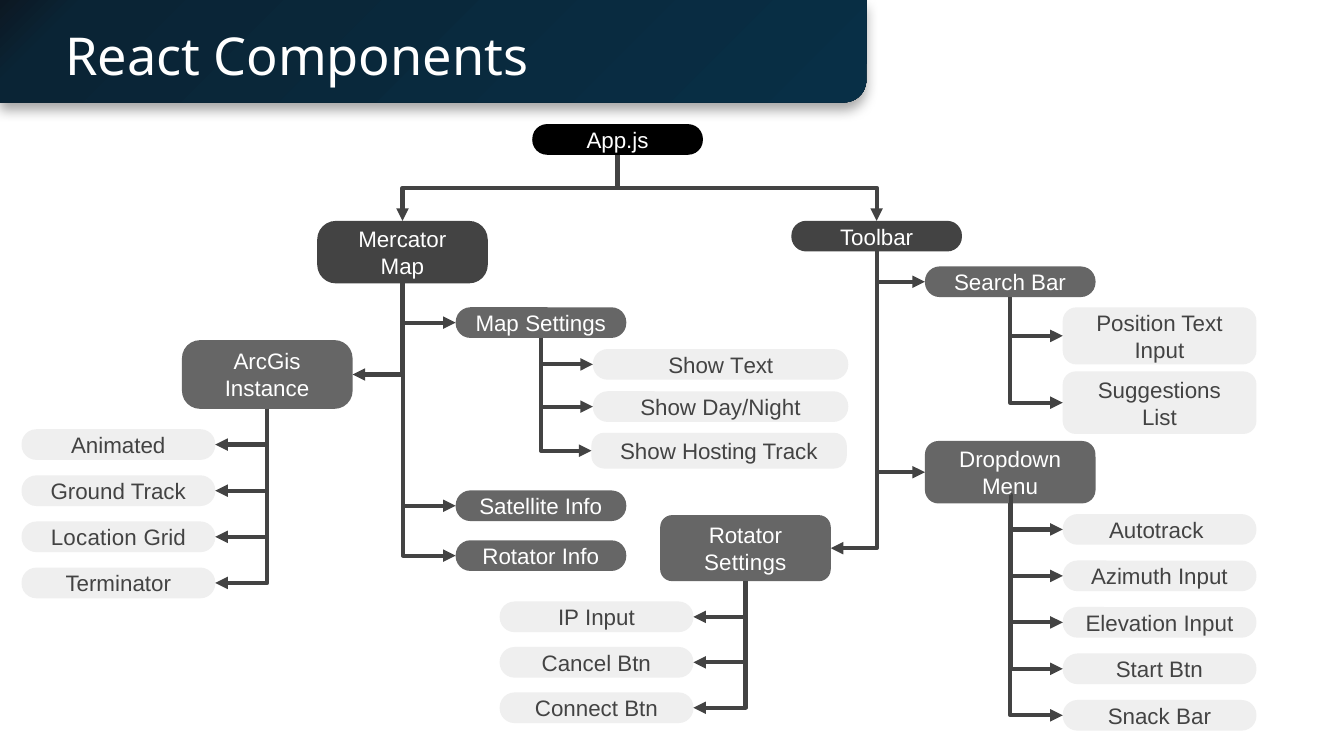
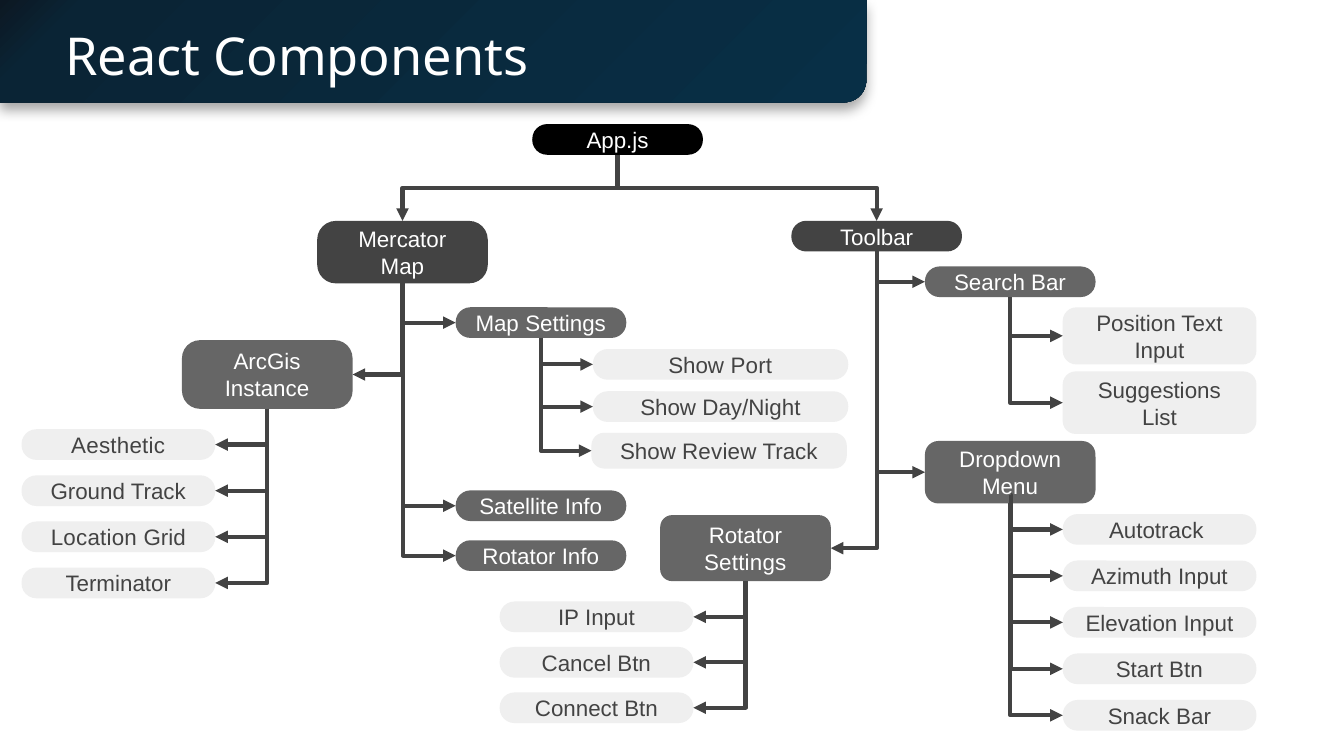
Show Text: Text -> Port (751, 366)
Animated: Animated -> Aesthetic (118, 446)
Hosting: Hosting -> Review (719, 452)
